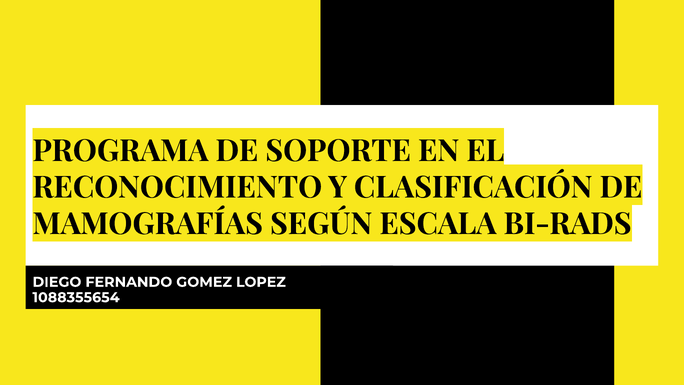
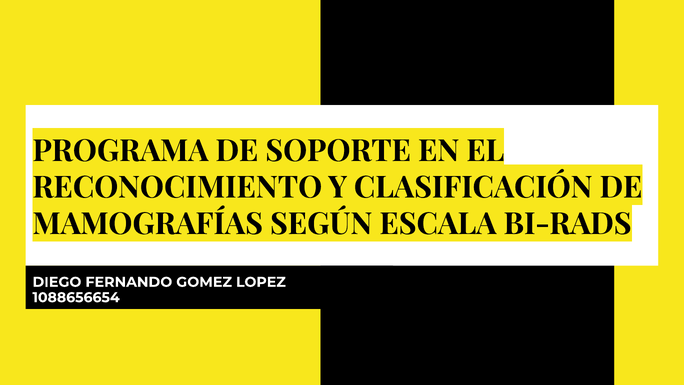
1088355654: 1088355654 -> 1088656654 (76, 297)
